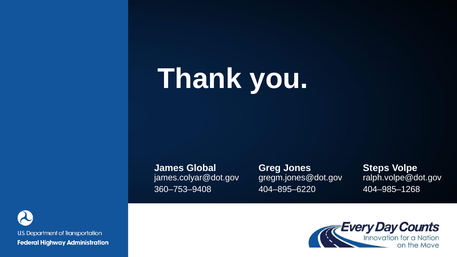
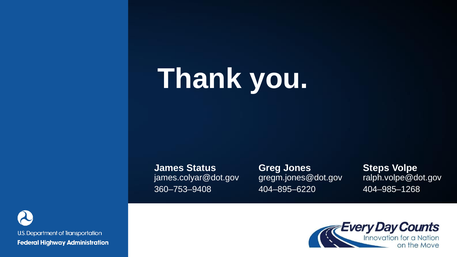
Global: Global -> Status (201, 168)
